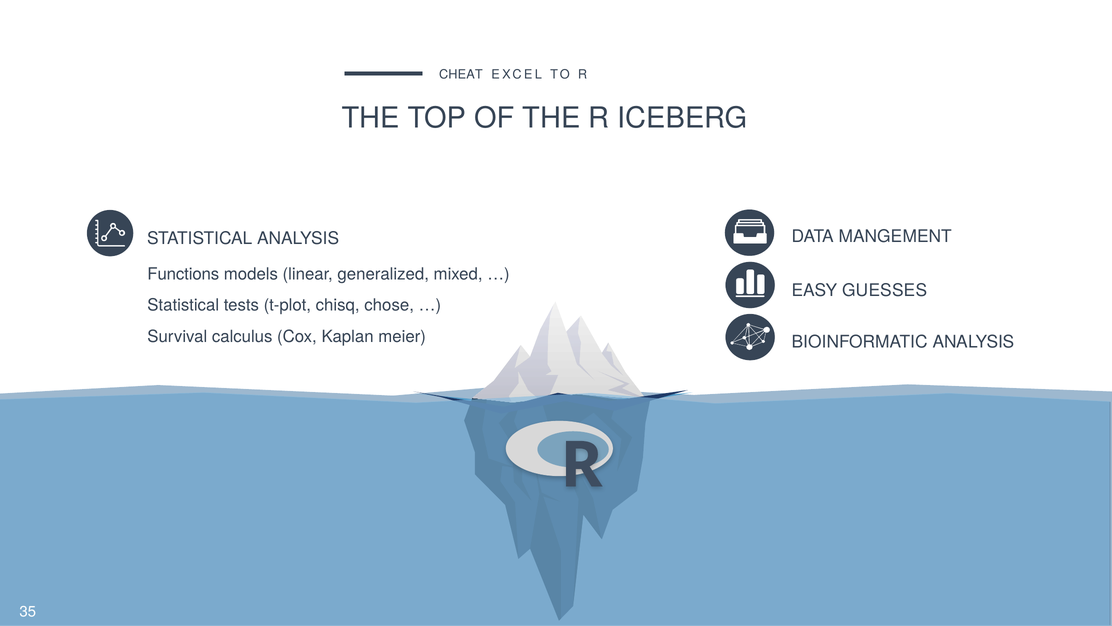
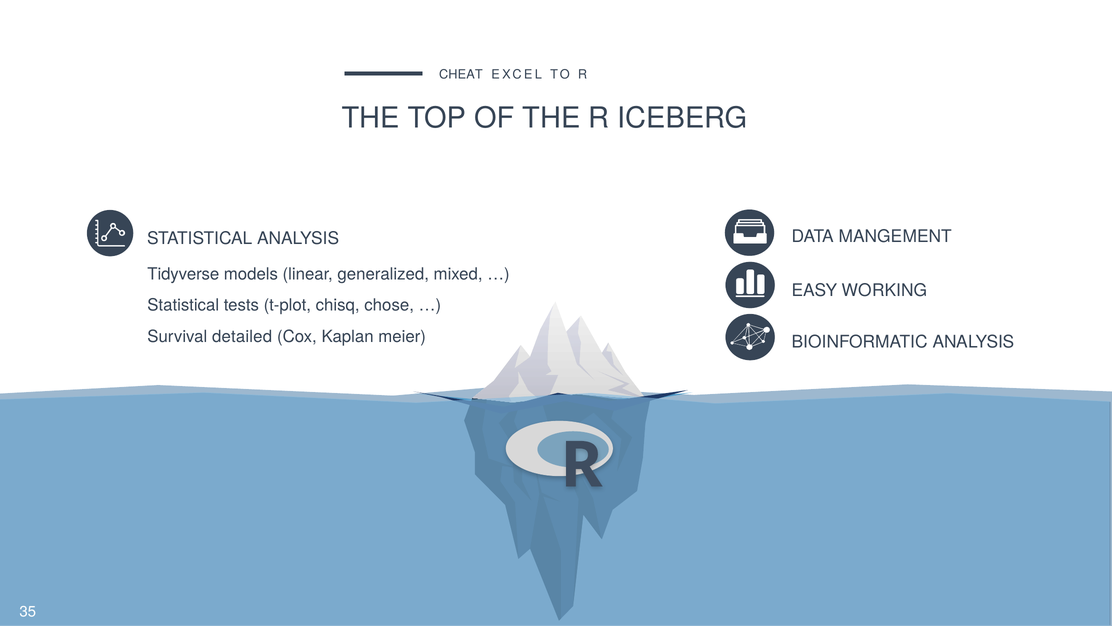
Functions: Functions -> Tidyverse (183, 274)
GUESSES: GUESSES -> WORKING (885, 290)
calculus: calculus -> detailed (242, 337)
